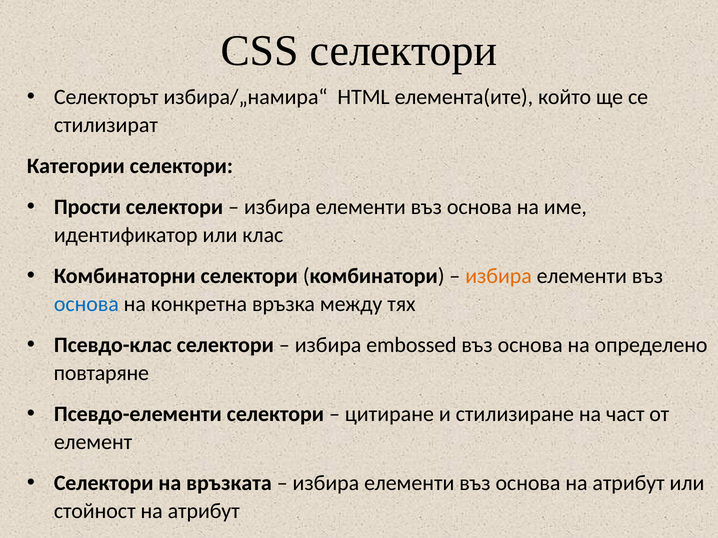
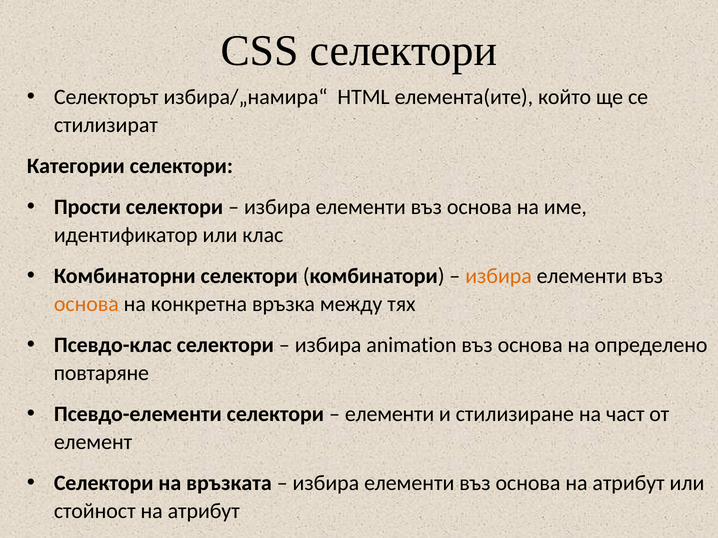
основа colour: blue -> orange (86, 304)
embossed: embossed -> animation (411, 345)
цитиране: цитиране -> елементи (390, 414)
